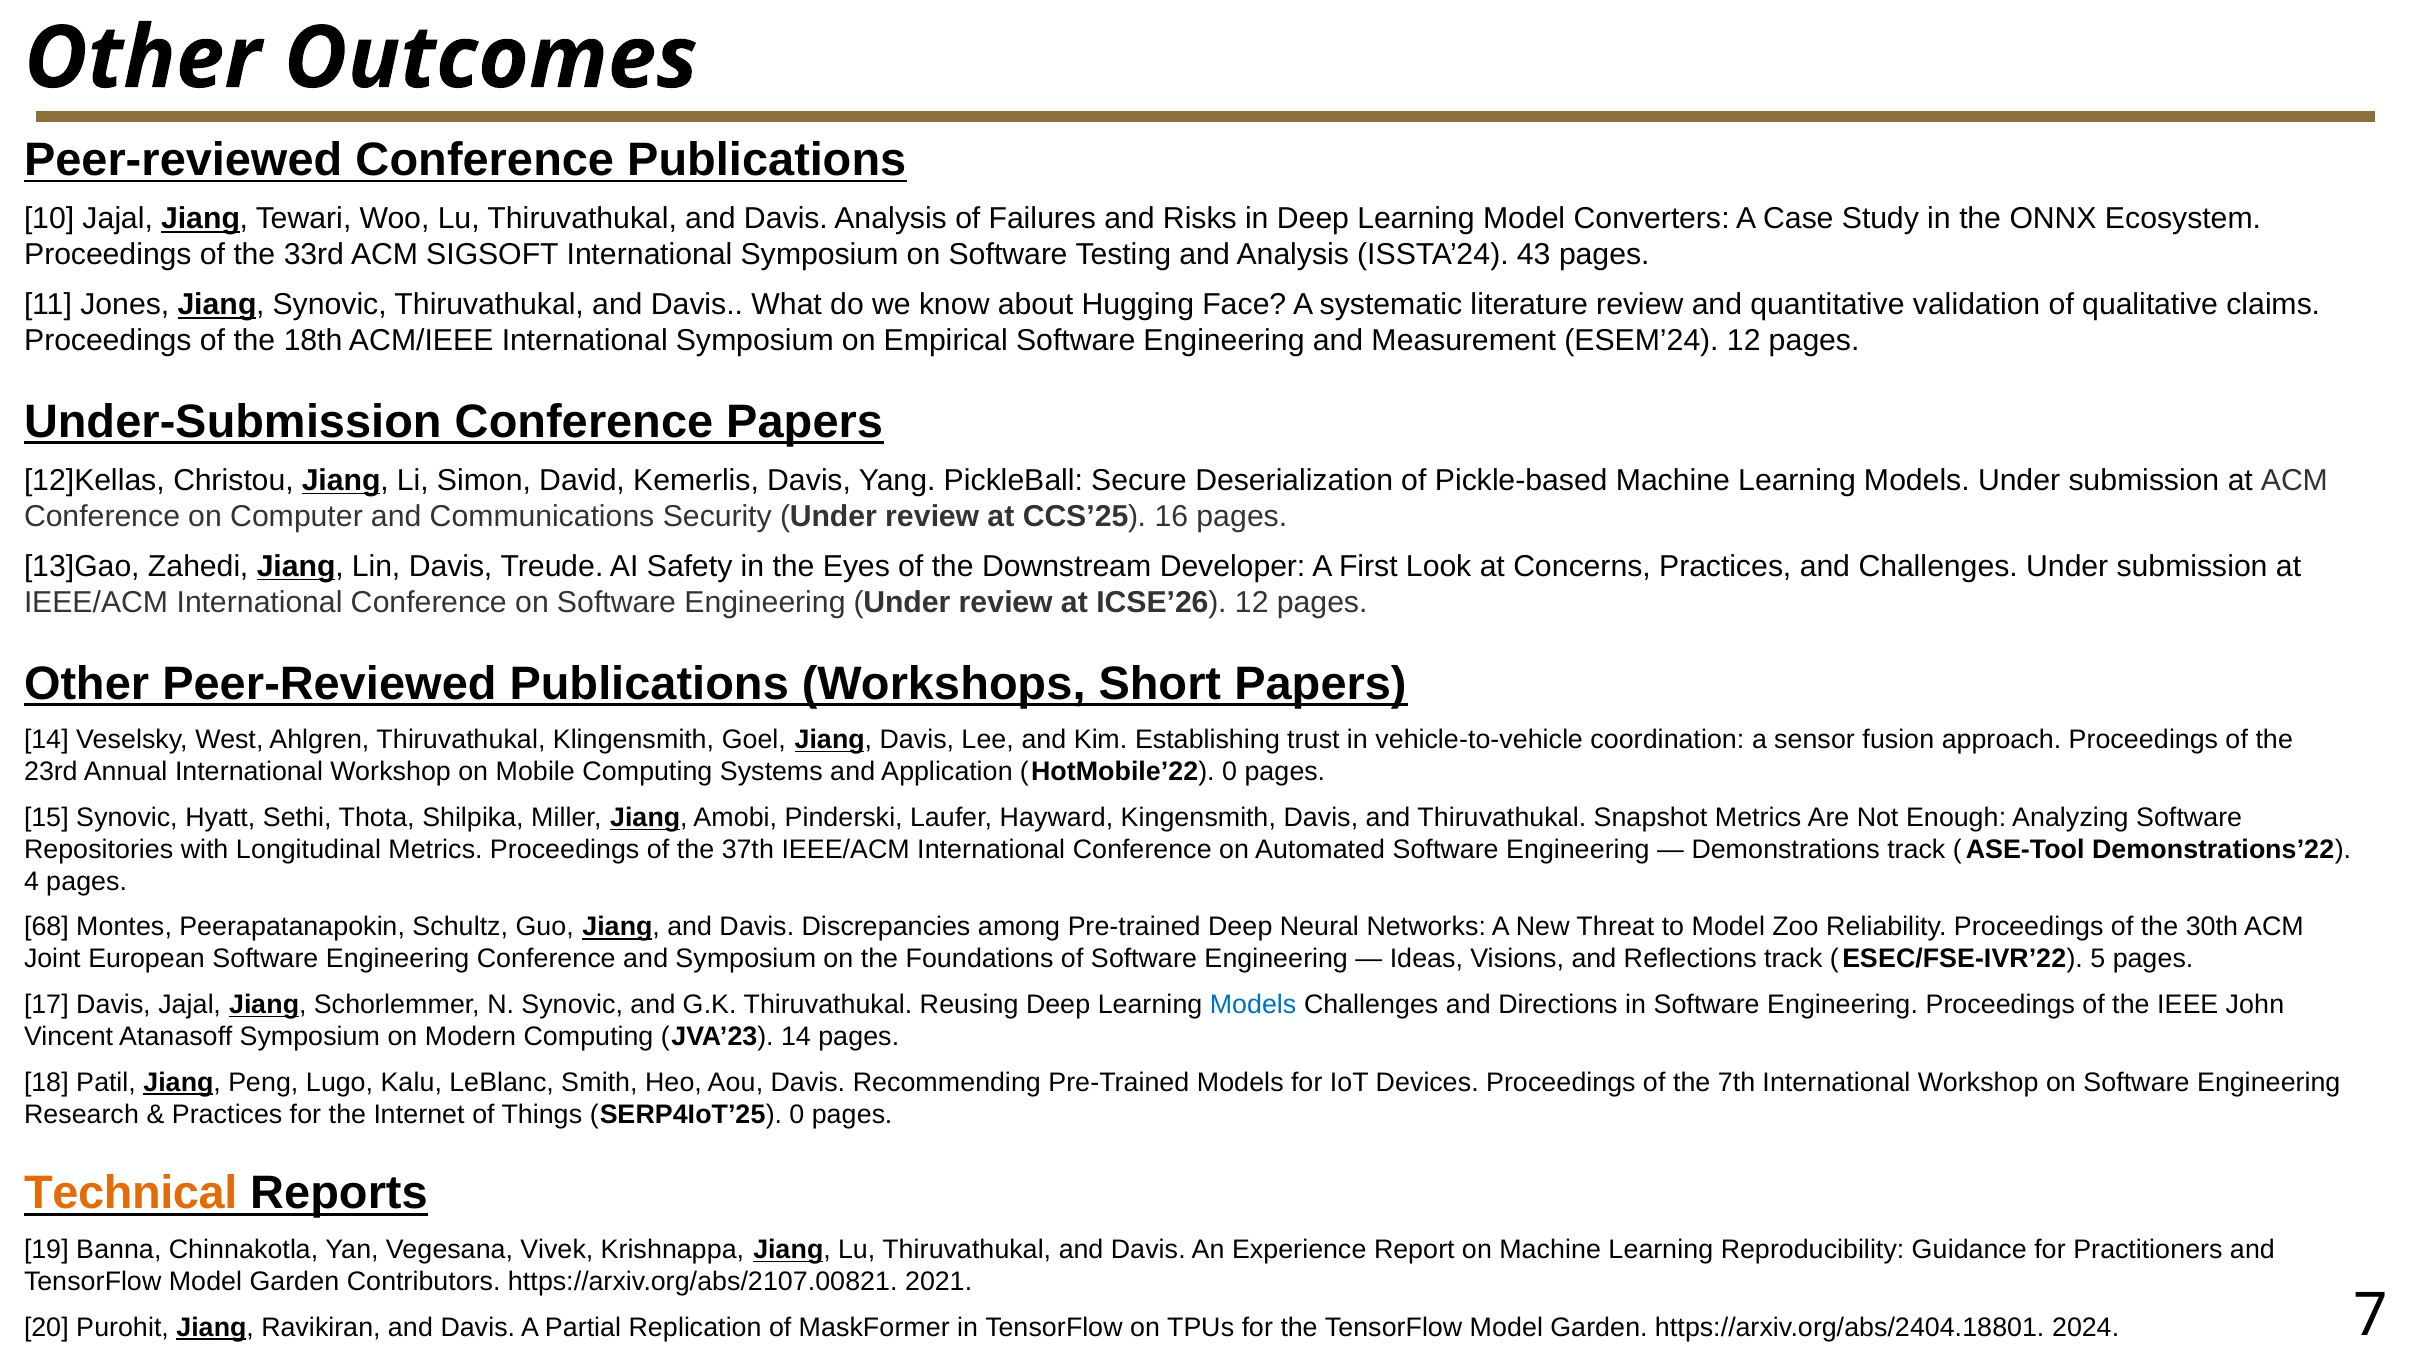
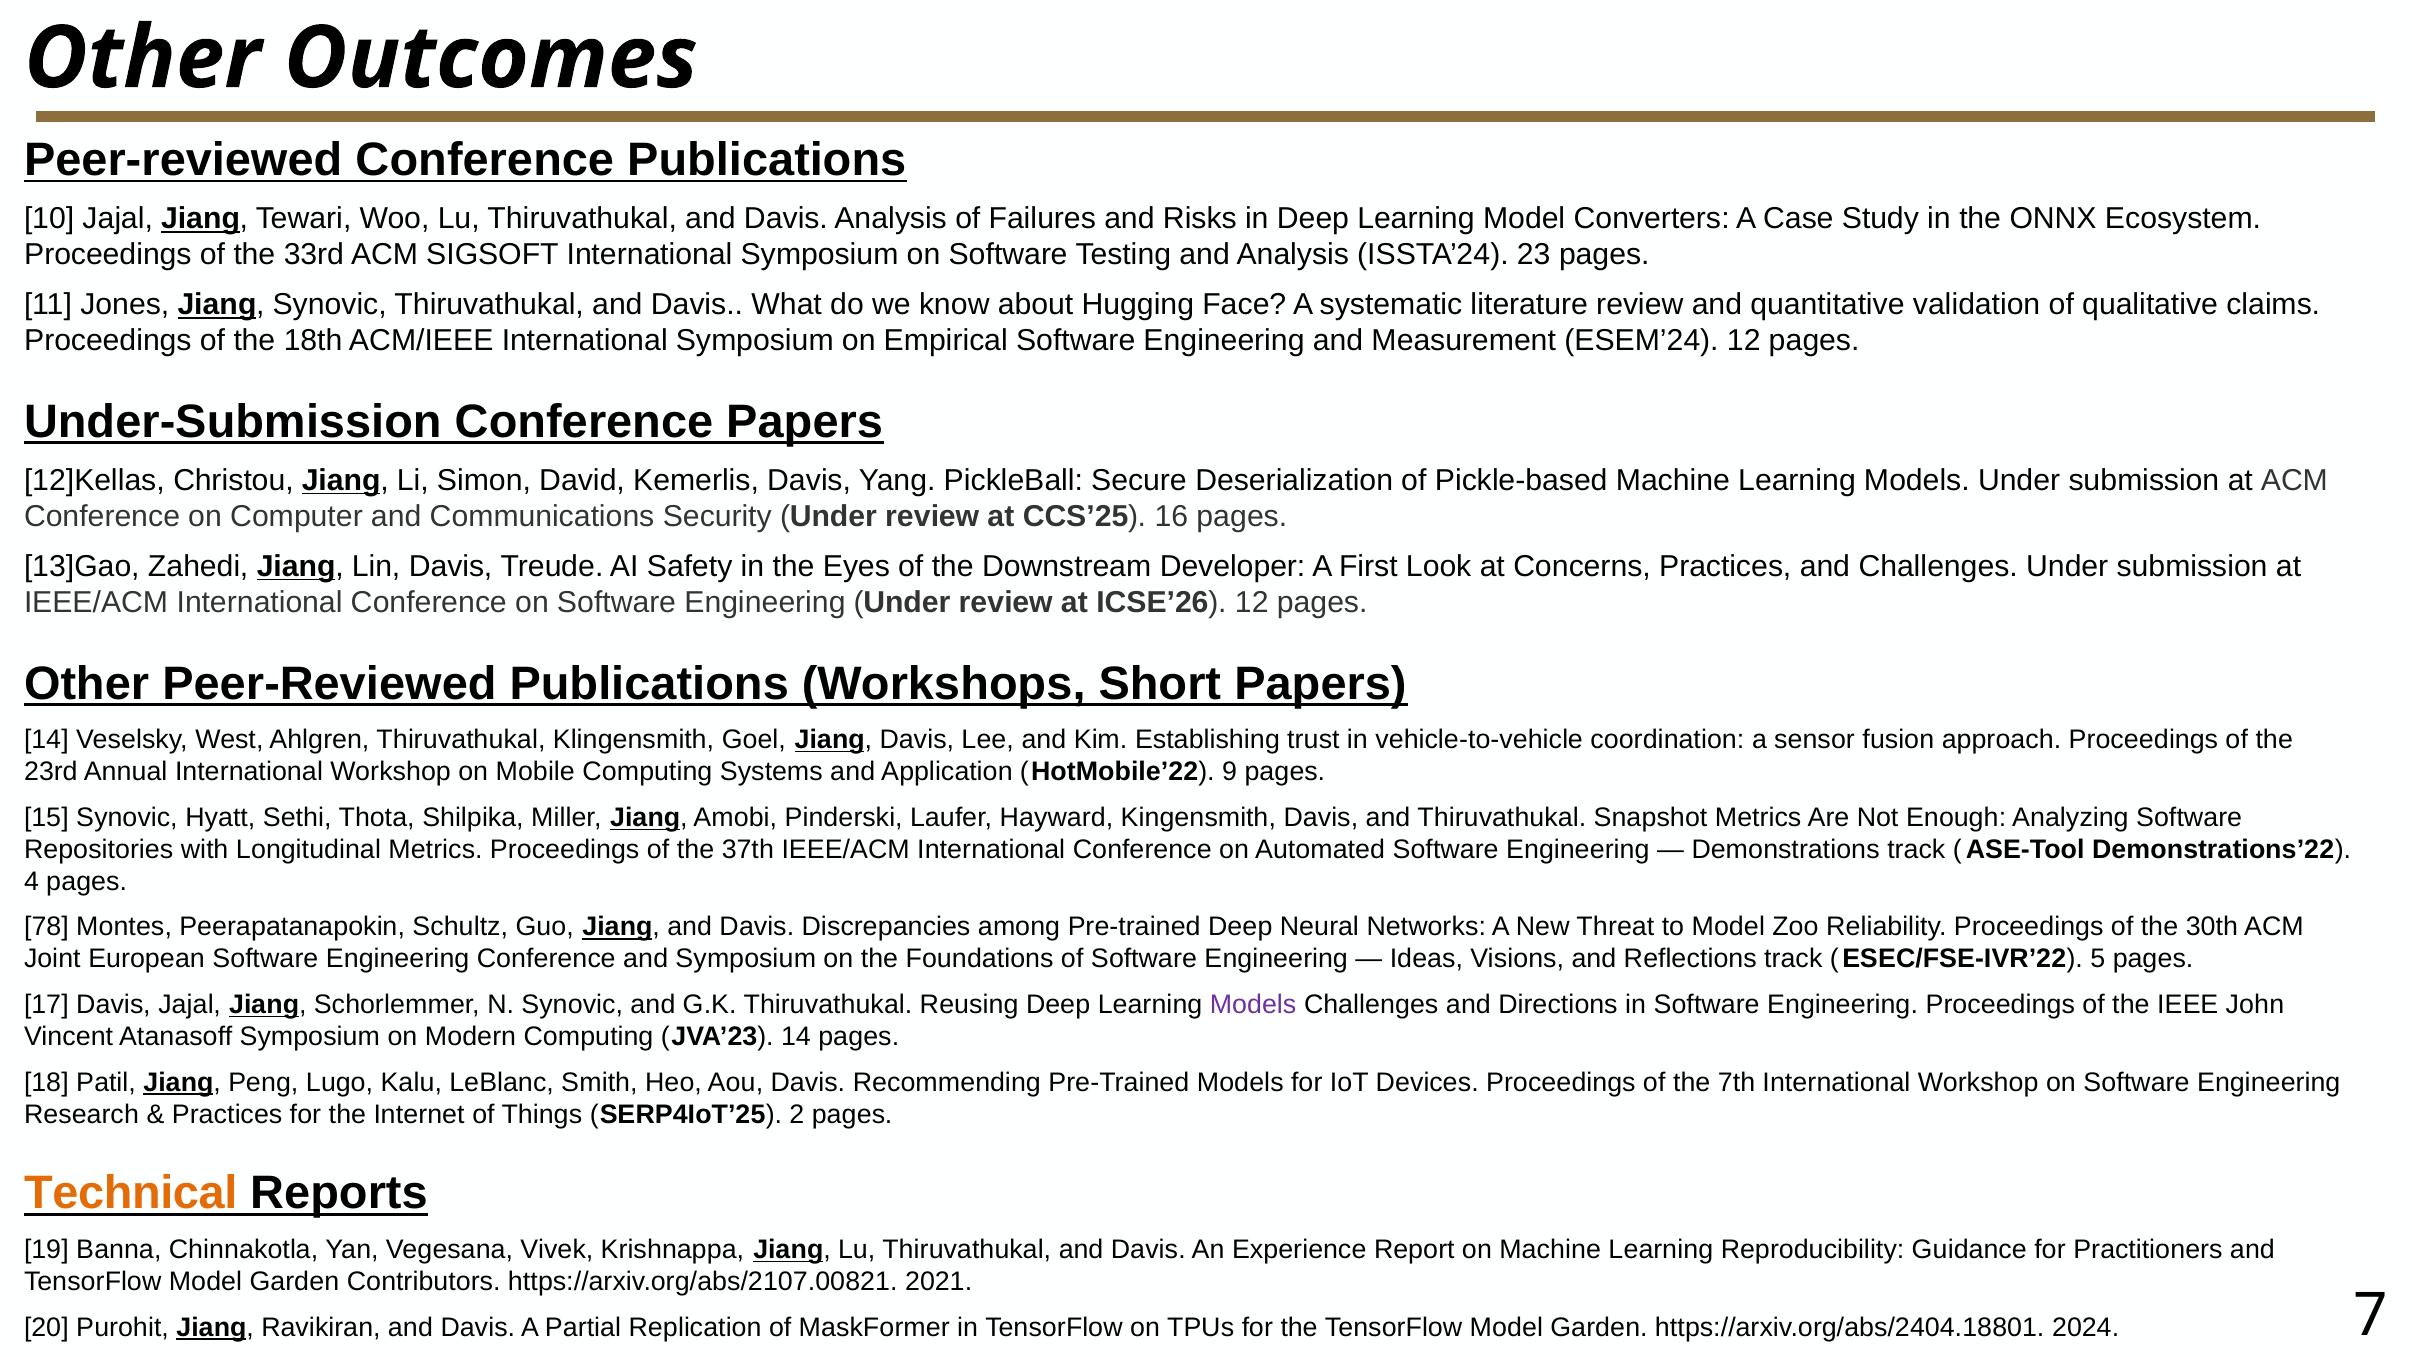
43: 43 -> 23 (1534, 255)
HotMobile’22 0: 0 -> 9 (1230, 772)
68: 68 -> 78 (46, 927)
Models colour: blue -> purple (1253, 1004)
SERP4IoT’25 0: 0 -> 2 (797, 1114)
